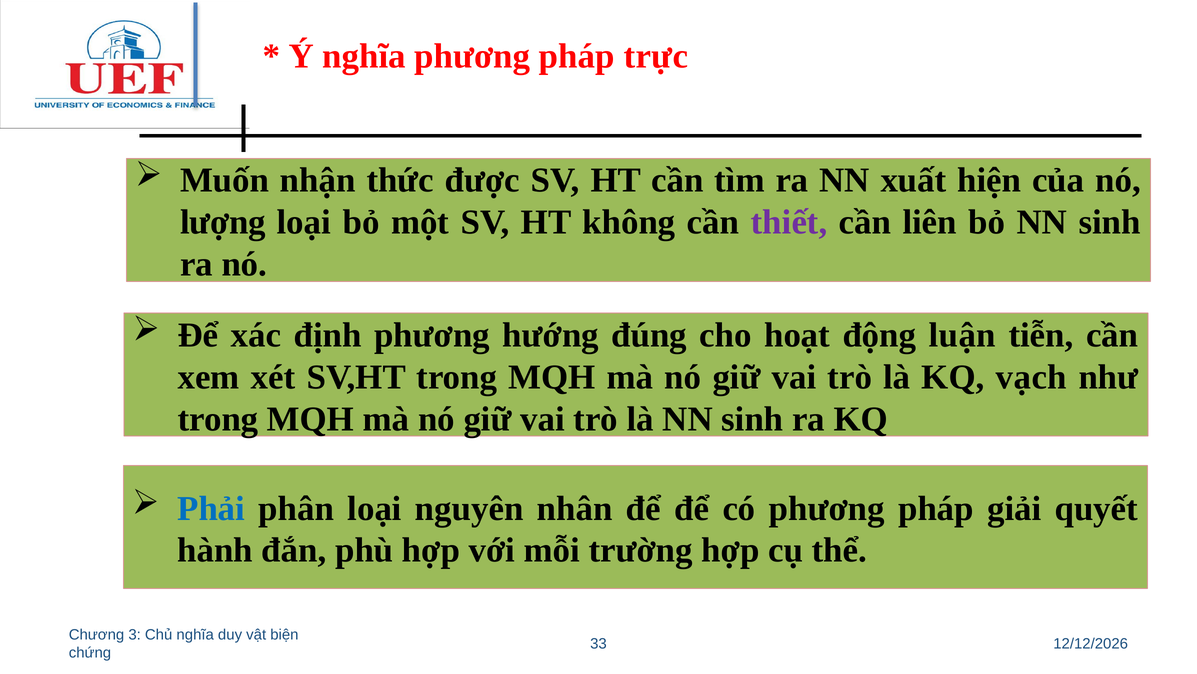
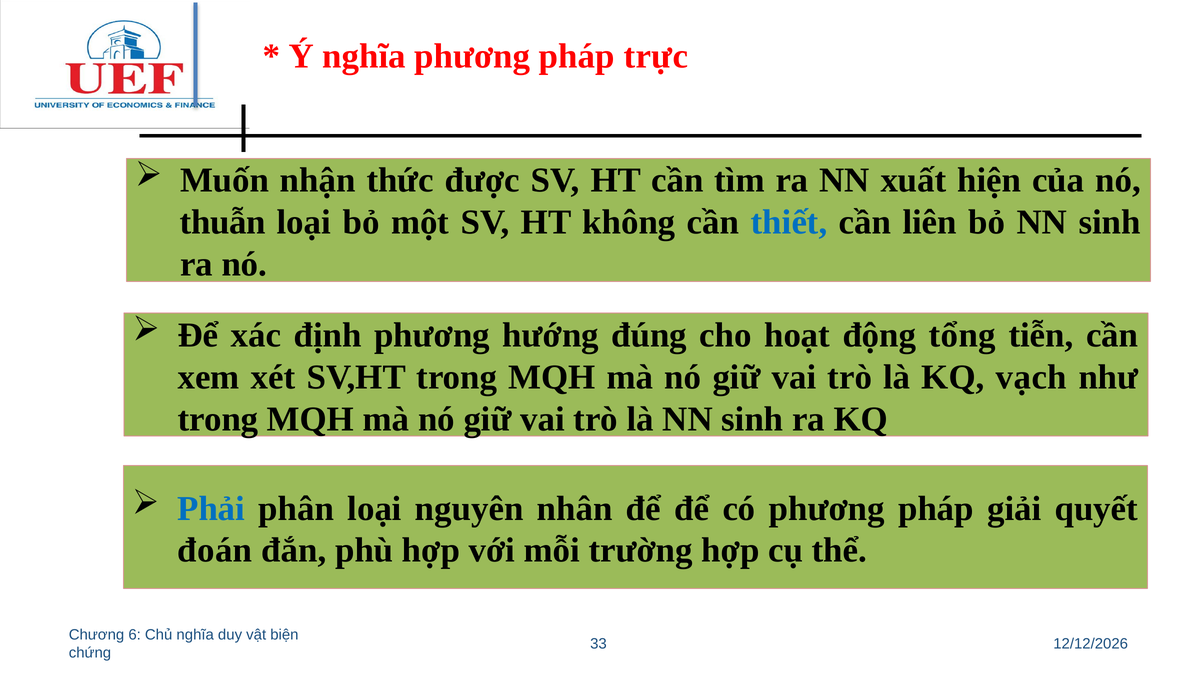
lượng: lượng -> thuẫn (223, 222)
thiết colour: purple -> blue (789, 222)
luận: luận -> tổng (962, 335)
hành: hành -> đoán (215, 550)
3: 3 -> 6 (135, 634)
